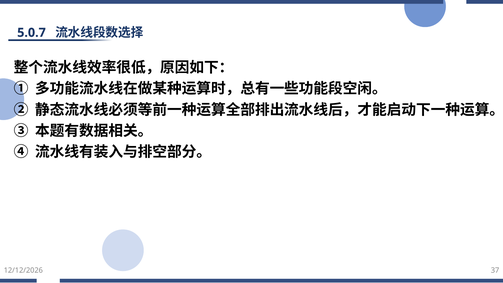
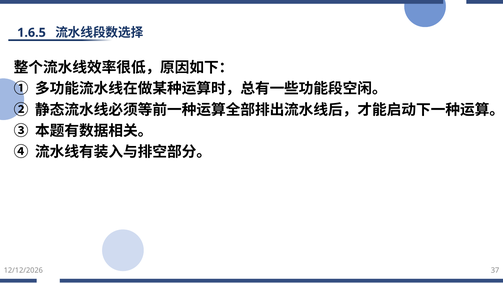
5.0.7: 5.0.7 -> 1.6.5 (32, 33)
